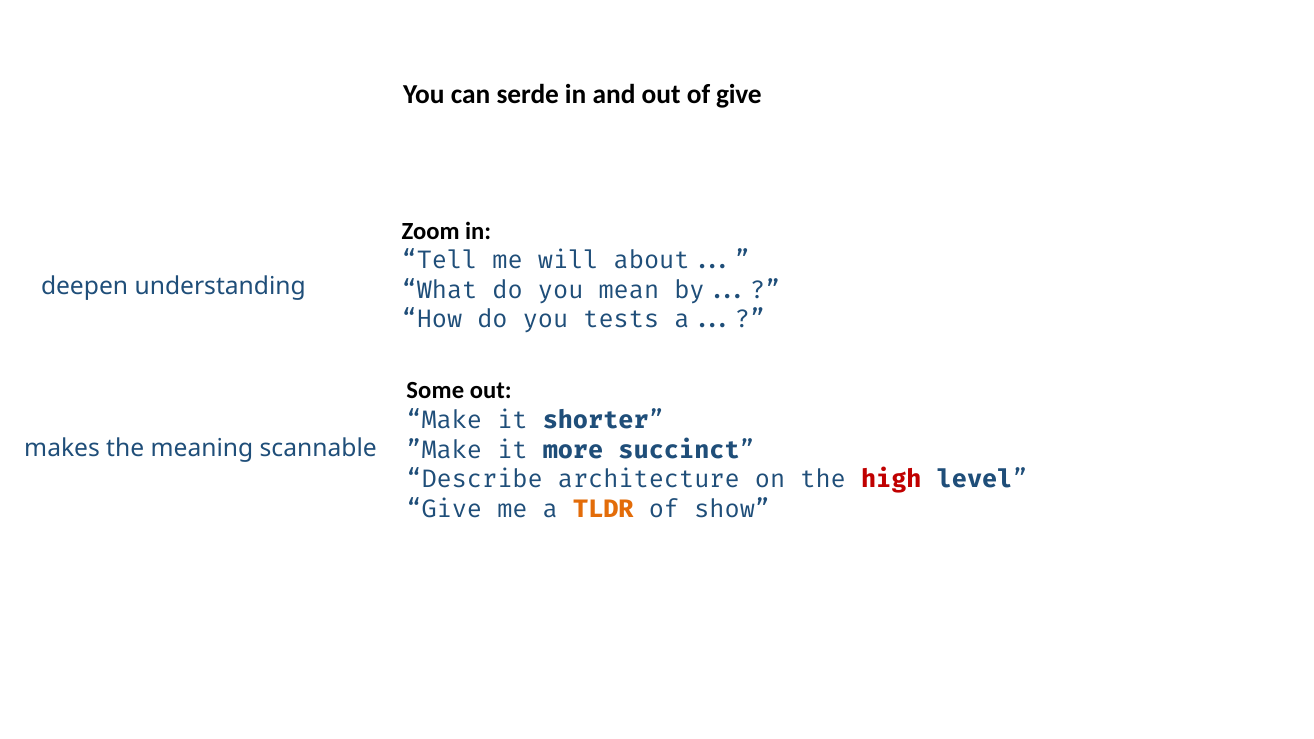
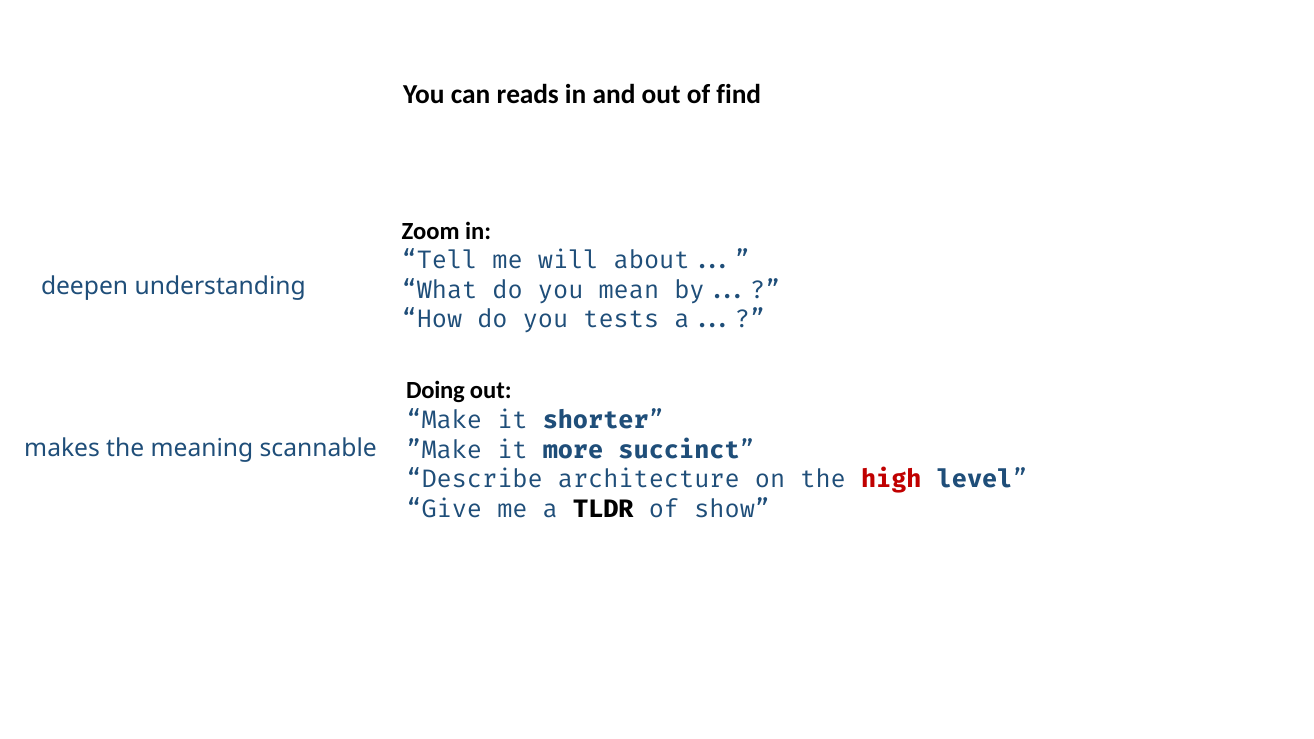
serde: serde -> reads (528, 95)
of give: give -> find (739, 95)
Some: Some -> Doing (436, 391)
TLDR colour: orange -> black (603, 509)
